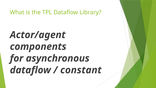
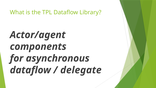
constant: constant -> delegate (81, 70)
